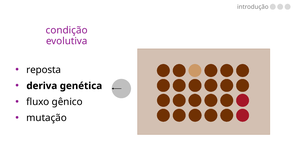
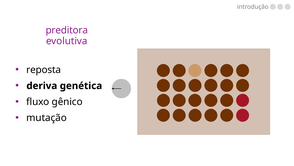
condição: condição -> preditora (67, 30)
